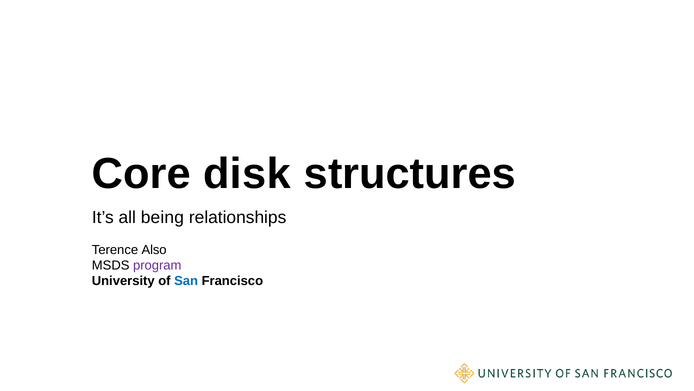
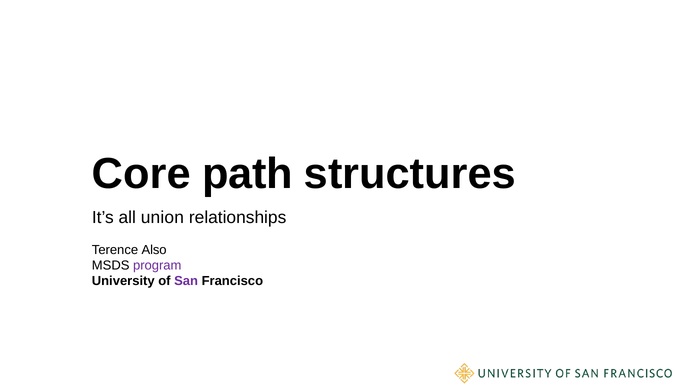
disk: disk -> path (248, 173)
being: being -> union (162, 217)
San colour: blue -> purple (186, 281)
